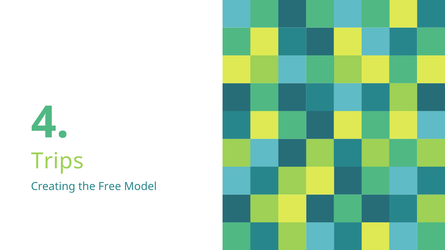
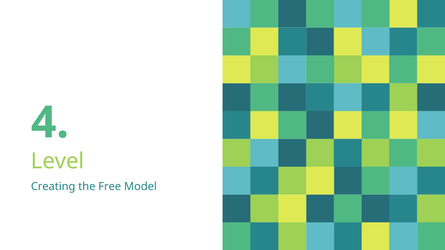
Trips: Trips -> Level (58, 161)
